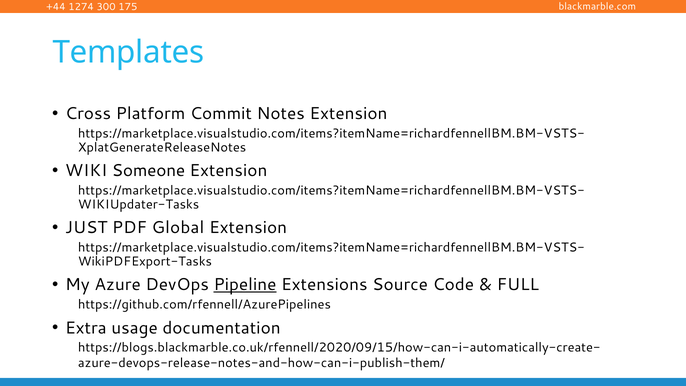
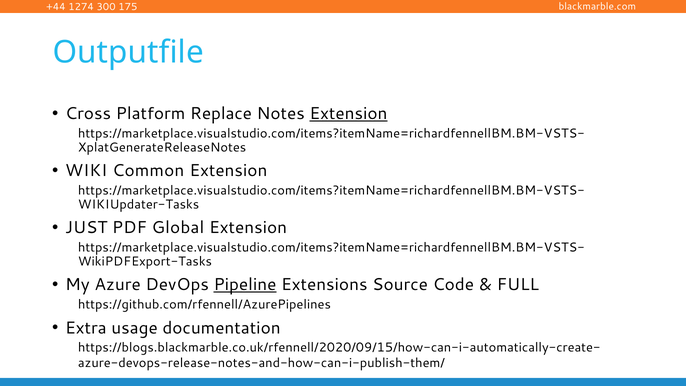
Templates: Templates -> Outputfile (128, 52)
Commit: Commit -> Replace (221, 114)
Extension underline: none -> present (348, 114)
Someone: Someone -> Common (148, 171)
